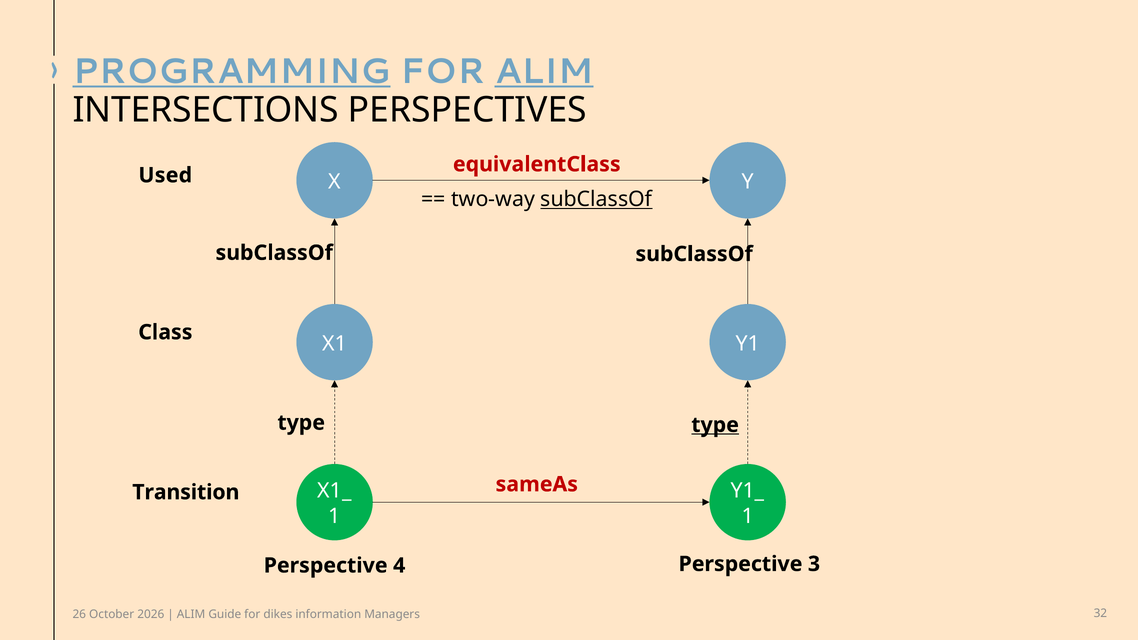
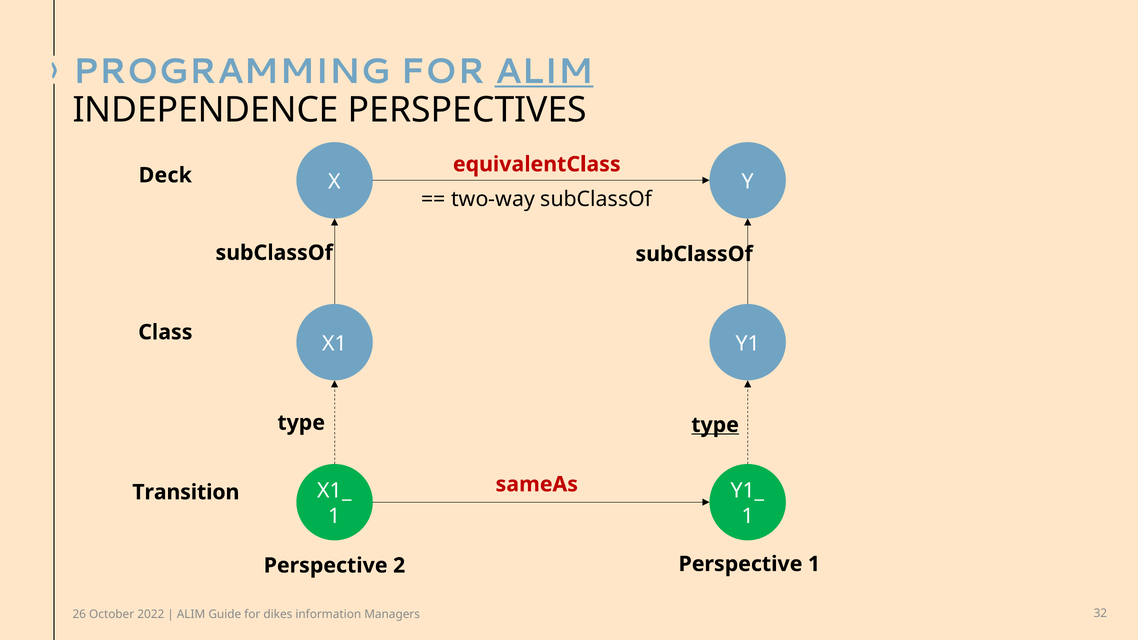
PROGRAMMING underline: present -> none (232, 71)
INTERSECTIONS: INTERSECTIONS -> INDEPENDENCE (206, 110)
Used: Used -> Deck (165, 175)
subClassOf underline: present -> none (596, 199)
4: 4 -> 2 (399, 566)
Perspective 3: 3 -> 1 (814, 564)
2026: 2026 -> 2022 (151, 614)
